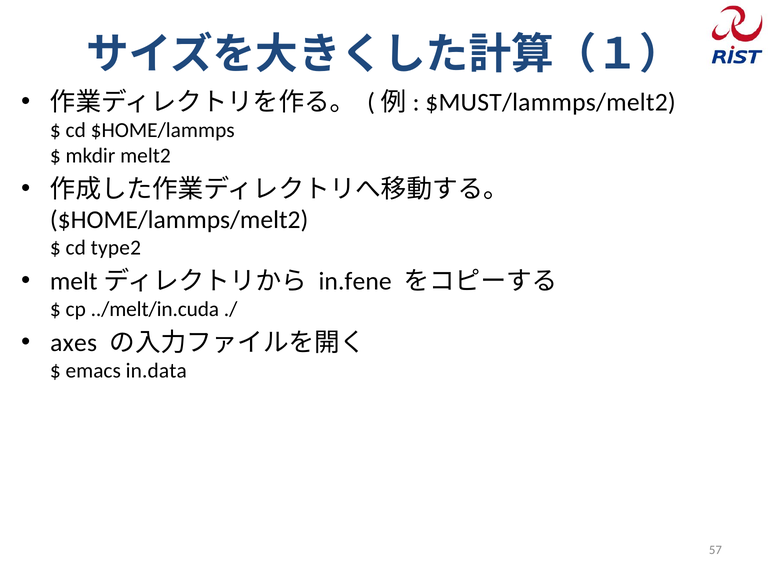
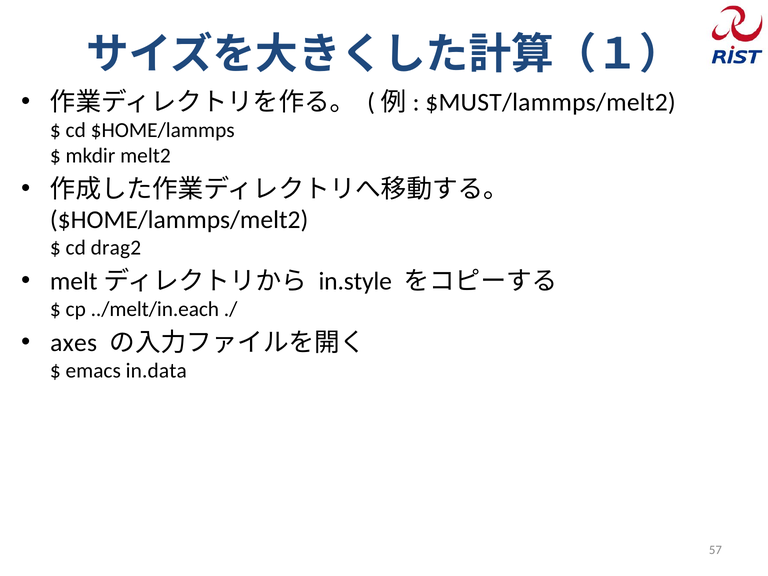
type2: type2 -> drag2 (116, 248)
in.fene: in.fene -> in.style (355, 281)
../melt/in.cuda: ../melt/in.cuda -> ../melt/in.each (155, 309)
